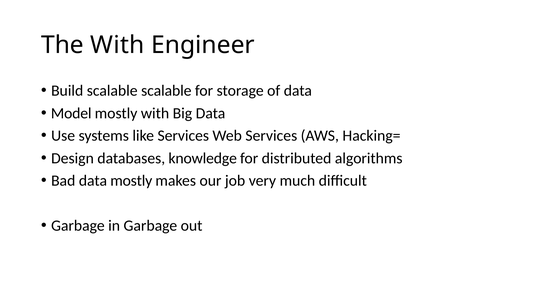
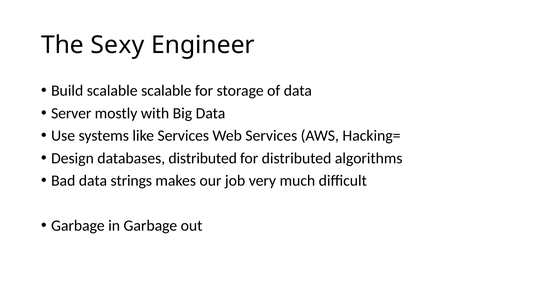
The With: With -> Sexy (117, 45)
Model: Model -> Server (71, 113)
databases knowledge: knowledge -> distributed (203, 159)
data mostly: mostly -> strings (131, 181)
